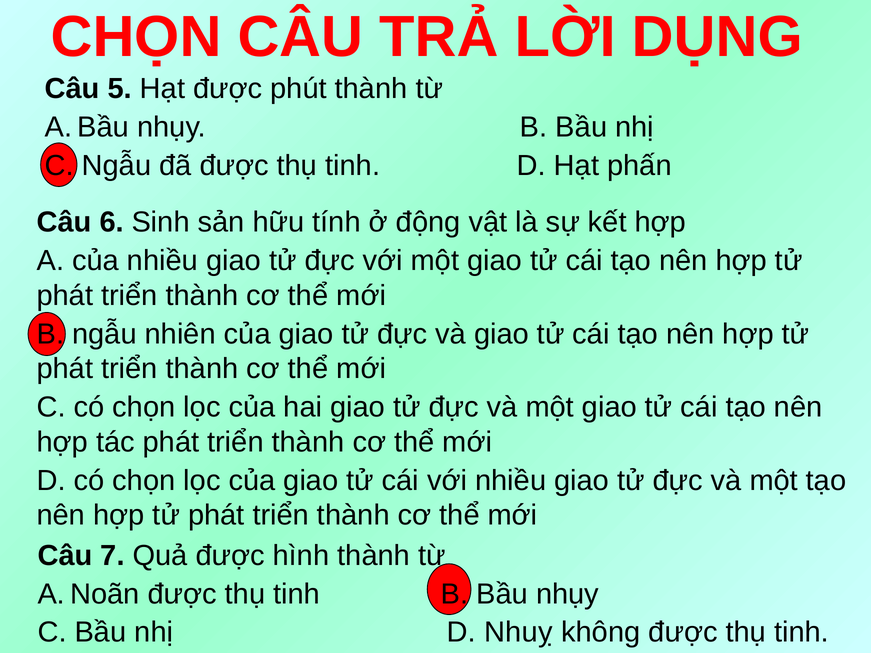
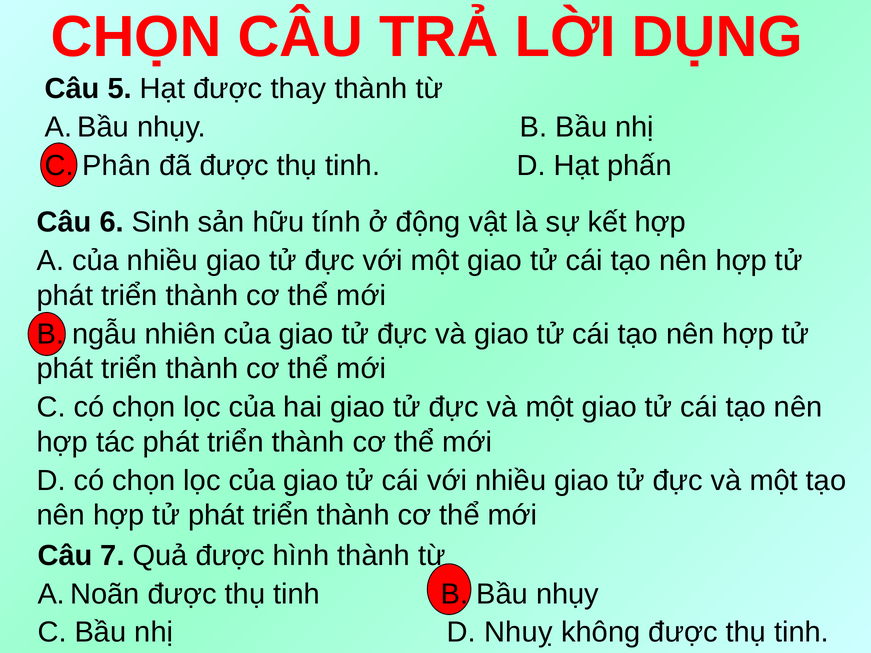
phút: phút -> thay (298, 89)
C Ngẫu: Ngẫu -> Phân (116, 166)
